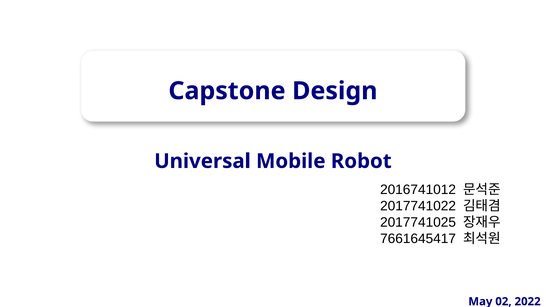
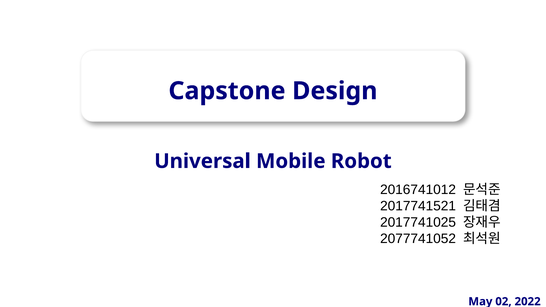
2017741022: 2017741022 -> 2017741521 (418, 206)
7661645417: 7661645417 -> 2077741052 (418, 239)
